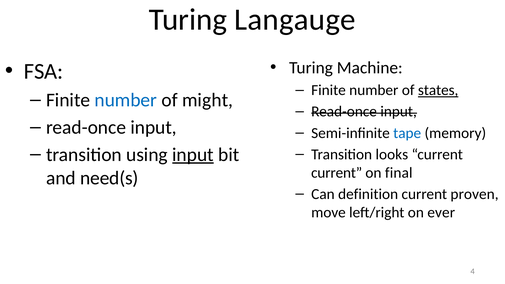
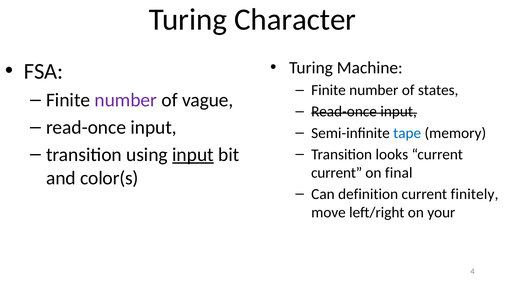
Langauge: Langauge -> Character (295, 20)
states underline: present -> none (438, 90)
number colour: blue -> purple (126, 100)
might: might -> vague (208, 100)
need(s: need(s -> color(s (109, 178)
proven: proven -> finitely (475, 194)
ever: ever -> your (441, 212)
